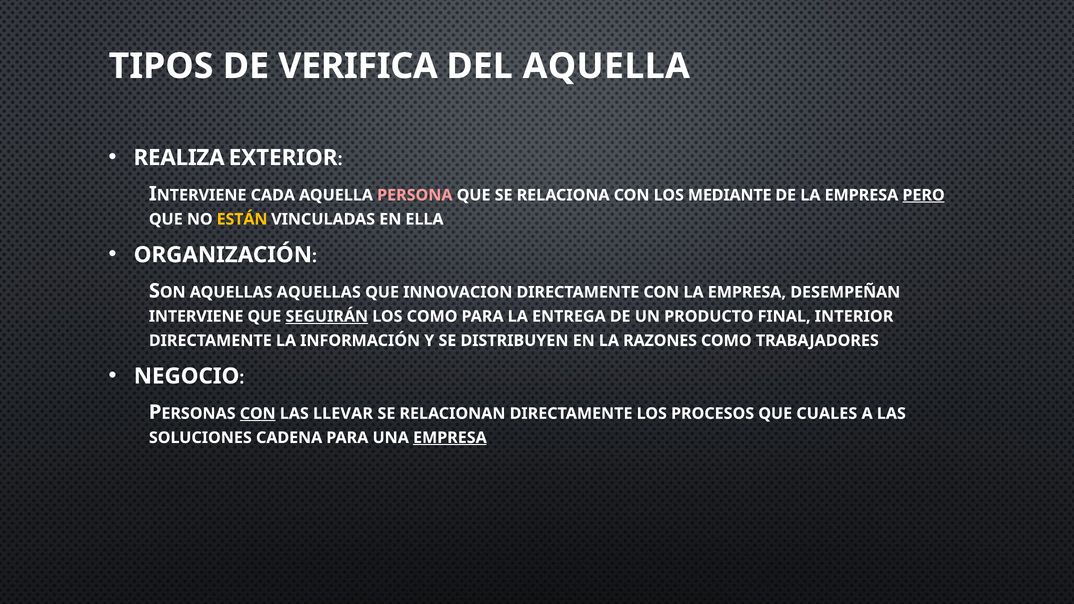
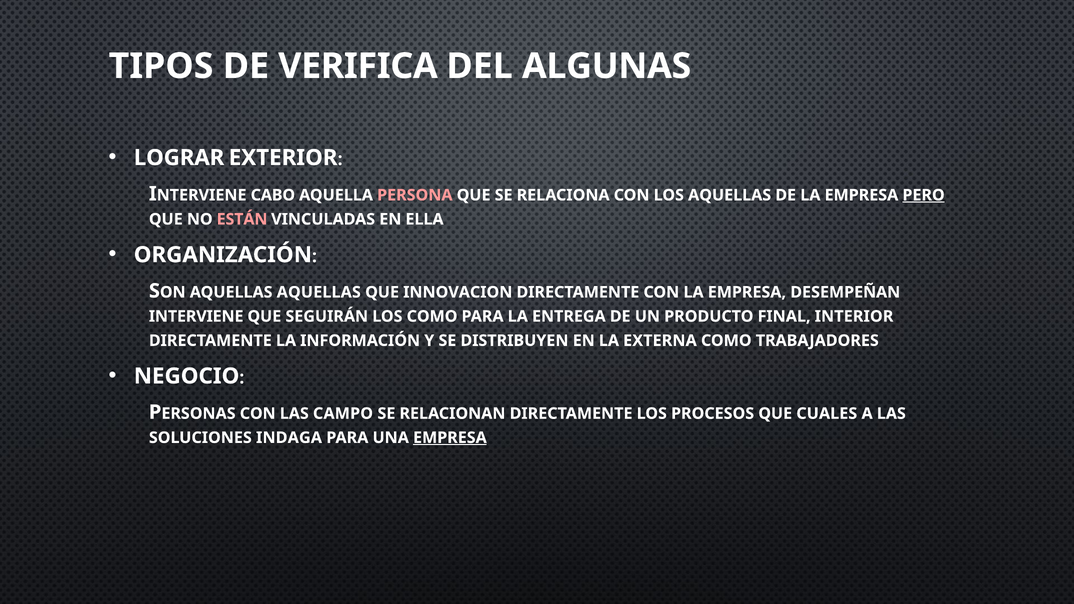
DEL AQUELLA: AQUELLA -> ALGUNAS (607, 66)
REALIZA: REALIZA -> LOGRAR (179, 158)
CADA: CADA -> CABO (273, 195)
LOS MEDIANTE: MEDIANTE -> AQUELLAS (730, 195)
ESTÁN colour: yellow -> pink (242, 219)
SEGUIRÁN underline: present -> none (327, 316)
RAZONES: RAZONES -> EXTERNA (660, 341)
CON underline: present -> none (258, 414)
LLEVAR: LLEVAR -> CAMPO (343, 414)
CADENA: CADENA -> INDAGA (289, 438)
